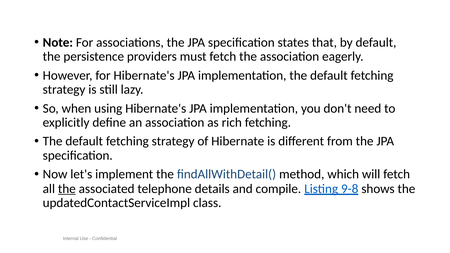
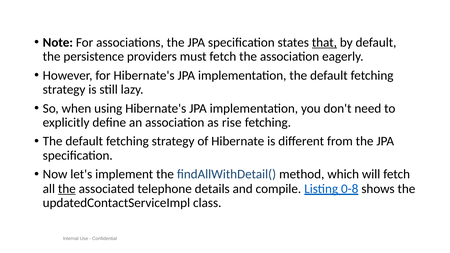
that underline: none -> present (324, 42)
rich: rich -> rise (232, 123)
9-8: 9-8 -> 0-8 (350, 189)
